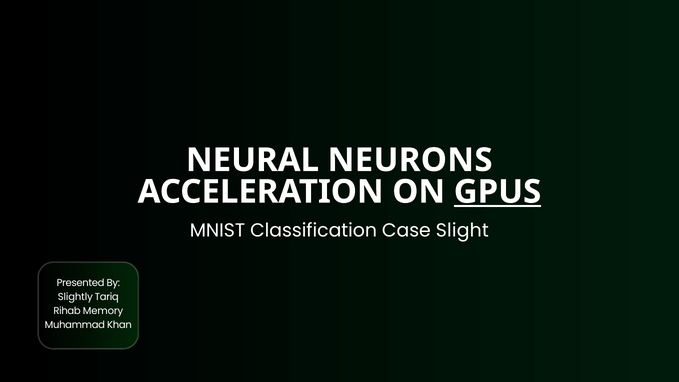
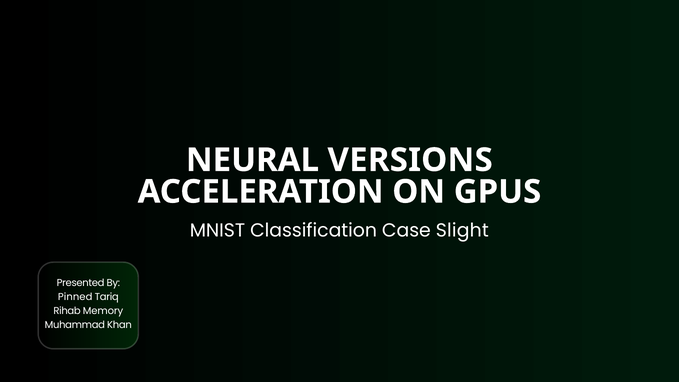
NEURONS: NEURONS -> VERSIONS (410, 160)
GPUS underline: present -> none (498, 192)
Slightly: Slightly -> Pinned (75, 297)
